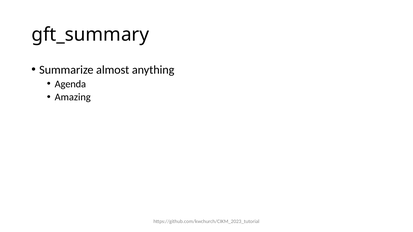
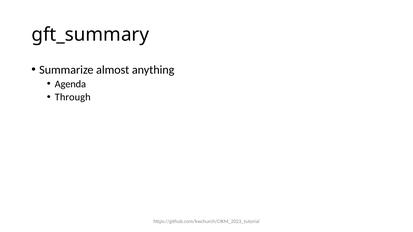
Amazing: Amazing -> Through (73, 97)
